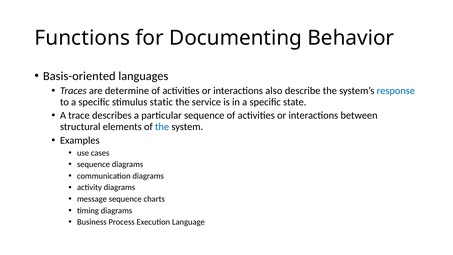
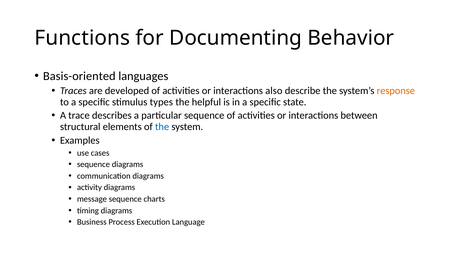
determine: determine -> developed (127, 91)
response colour: blue -> orange (396, 91)
static: static -> types (161, 102)
service: service -> helpful (206, 102)
